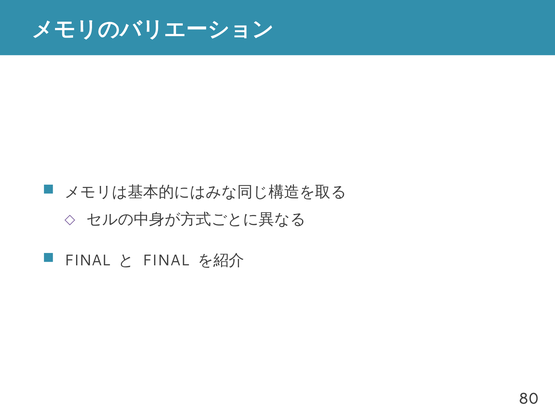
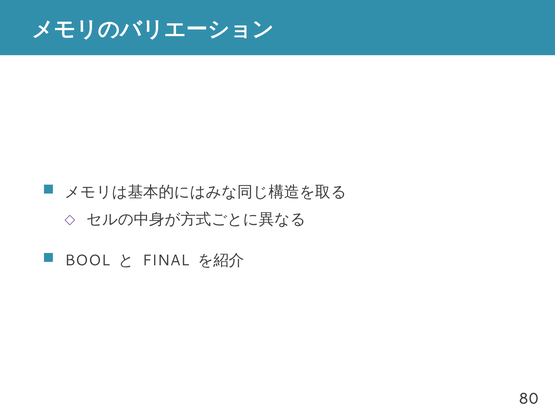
FINAL: FINAL -> BOOL (87, 261)
